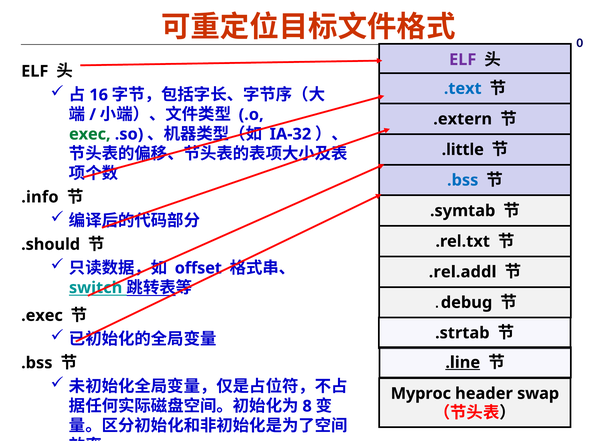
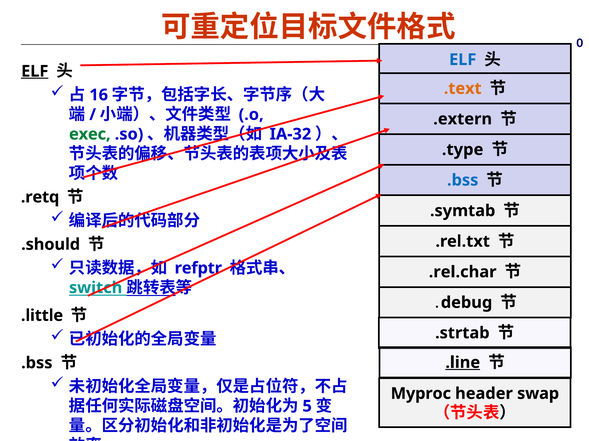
ELF colour: purple -> blue (463, 60)
ELF underline: none -> present (35, 71)
.text colour: blue -> orange (463, 89)
.little: .little -> .type (463, 150)
.info: .info -> .retq (40, 197)
offset: offset -> refptr (198, 269)
.rel.addl: .rel.addl -> .rel.char (463, 272)
.exec: .exec -> .little (42, 316)
8: 8 -> 5 (307, 407)
